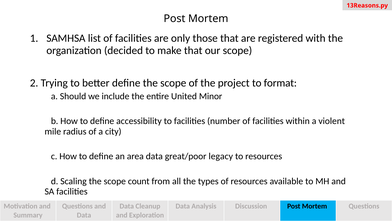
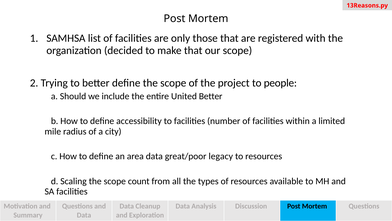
format: format -> people (280, 83)
United Minor: Minor -> Better (211, 96)
violent: violent -> limited (332, 121)
